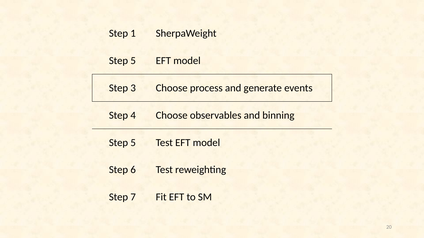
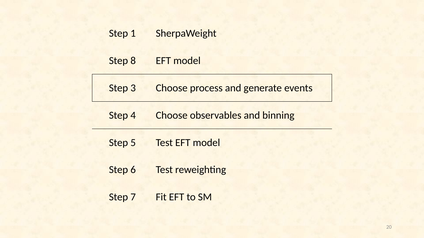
5: 5 -> 8 (133, 61)
